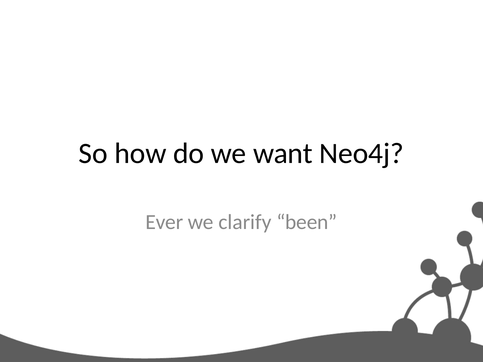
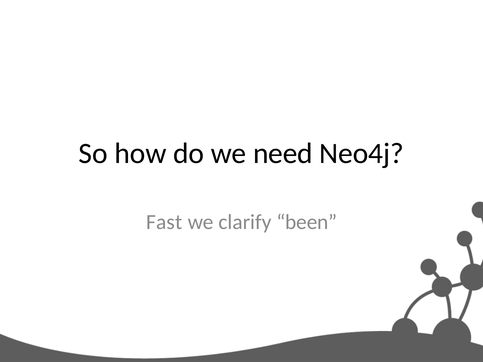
want: want -> need (283, 153)
Ever: Ever -> Fast (164, 222)
